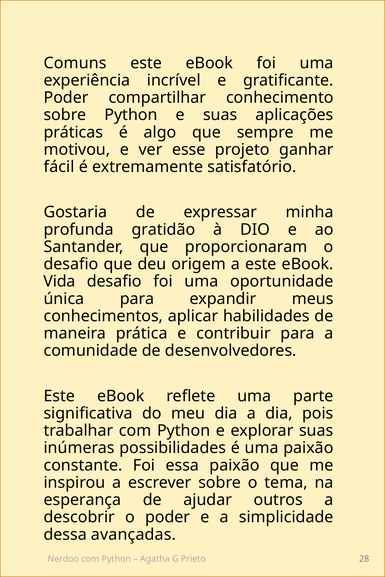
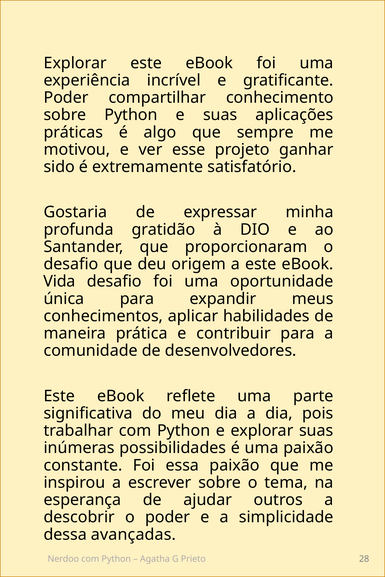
Comuns: Comuns -> Explorar (75, 63)
fácil: fácil -> sido (59, 167)
